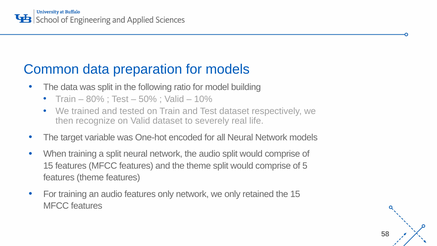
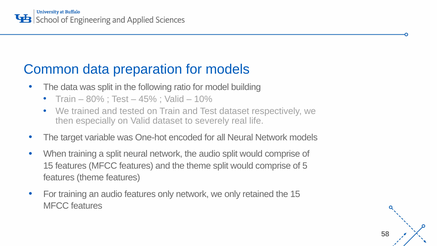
50%: 50% -> 45% (148, 99)
recognize: recognize -> especially (96, 121)
